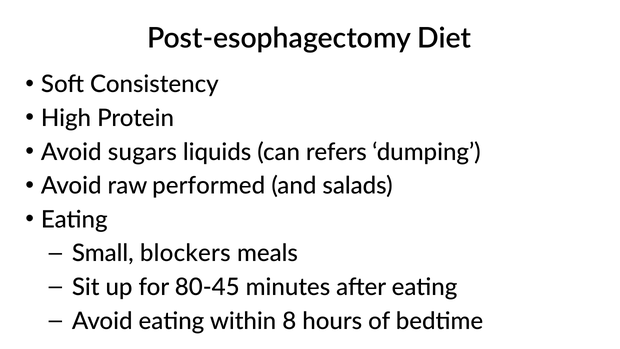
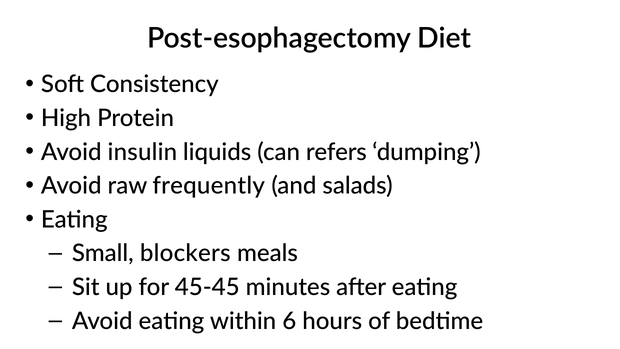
sugars: sugars -> insulin (142, 152)
performed: performed -> frequently (209, 186)
80-45: 80-45 -> 45-45 (207, 287)
8: 8 -> 6 (289, 321)
